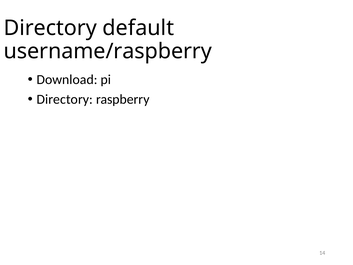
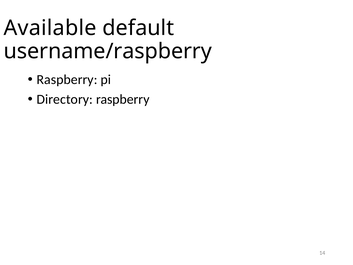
Directory: Directory -> Available (50, 28)
Download: Download -> Raspberry (67, 80)
